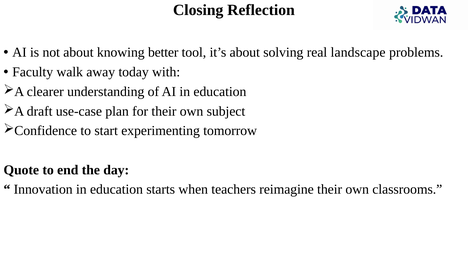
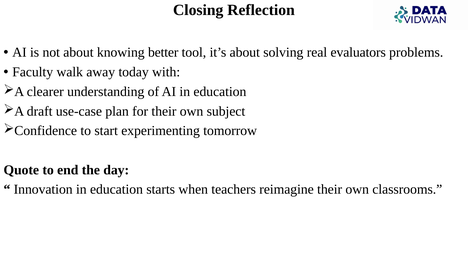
landscape: landscape -> evaluators (358, 52)
